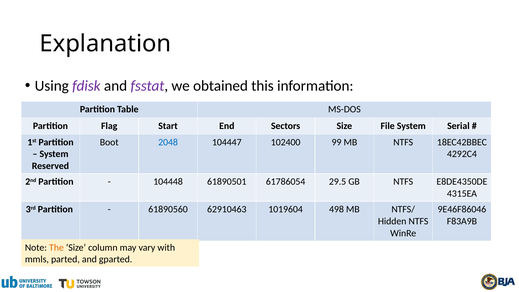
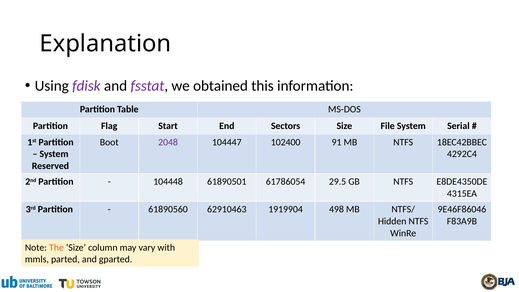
2048 colour: blue -> purple (168, 142)
99: 99 -> 91 (337, 142)
1019604: 1019604 -> 1919904 (286, 209)
